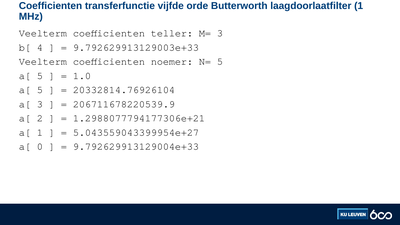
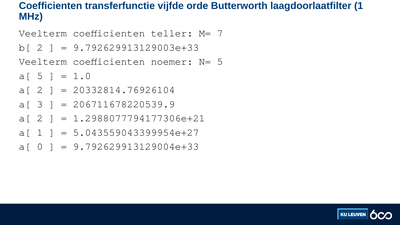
M= 3: 3 -> 7 (220, 33)
b[ 4: 4 -> 2 (40, 47)
5: 5 -> 2 (40, 90)
